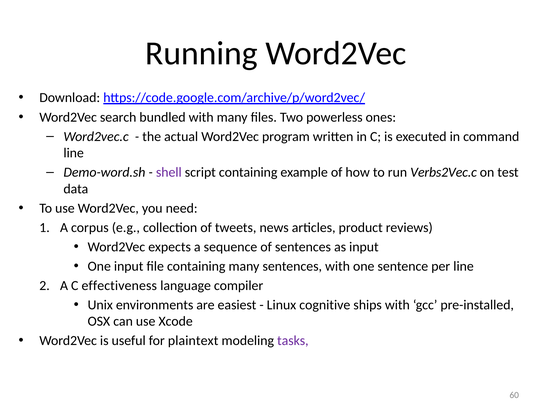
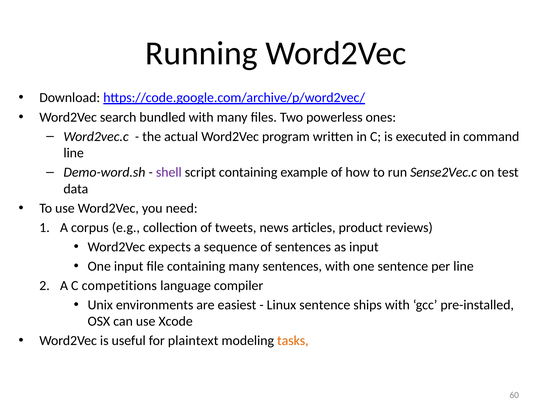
Verbs2Vec.c: Verbs2Vec.c -> Sense2Vec.c (444, 172)
effectiveness: effectiveness -> competitions (119, 286)
Linux cognitive: cognitive -> sentence (325, 305)
tasks colour: purple -> orange (293, 341)
